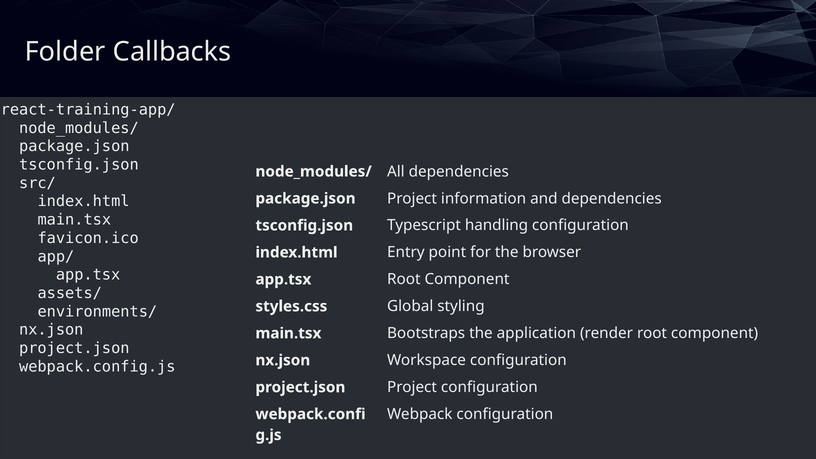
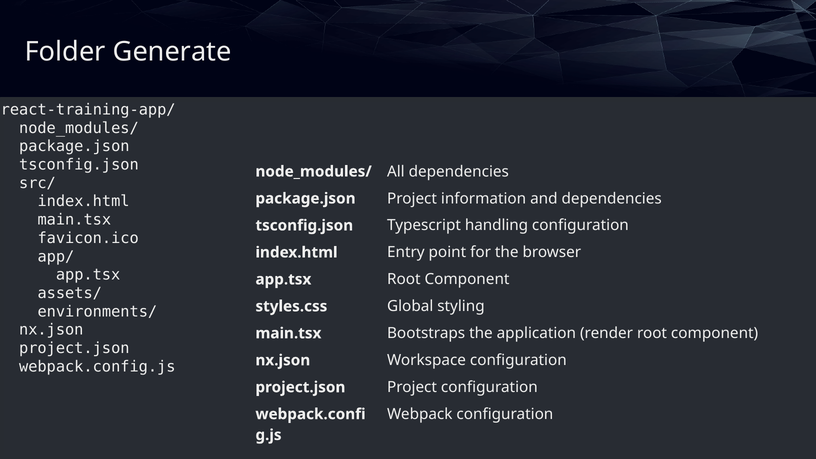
Callbacks: Callbacks -> Generate (172, 52)
